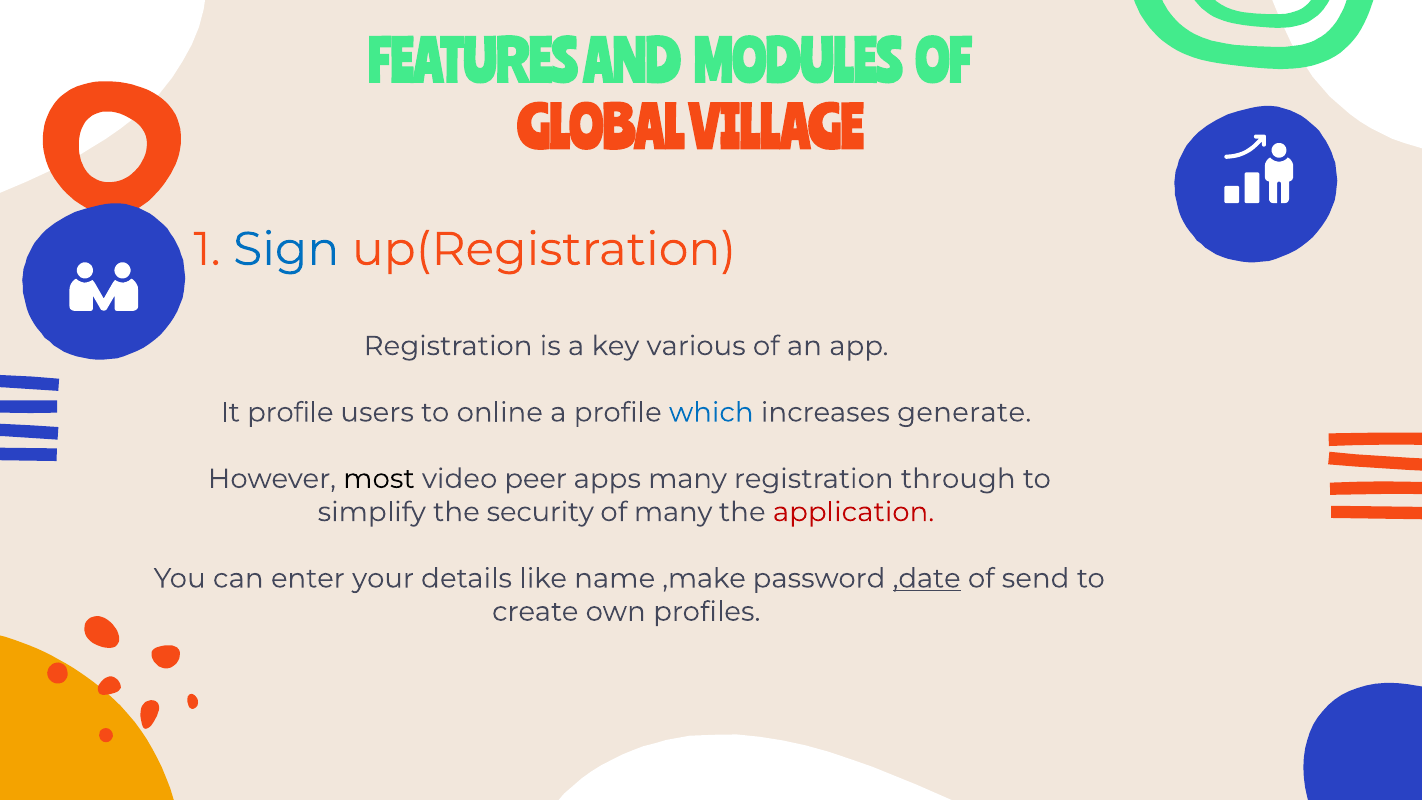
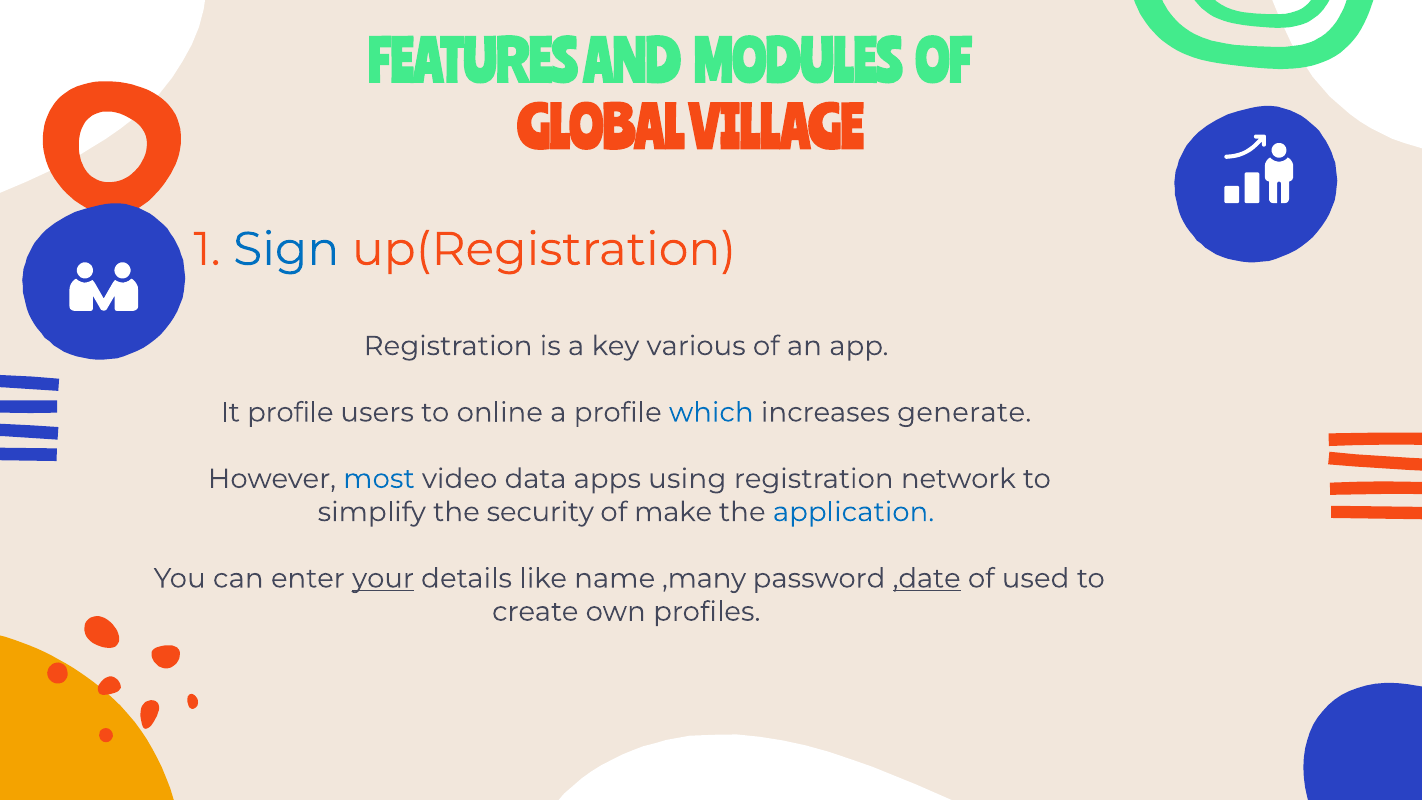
most colour: black -> blue (379, 479)
peer: peer -> data (536, 479)
apps many: many -> using (687, 479)
through: through -> network (958, 479)
of many: many -> make (673, 512)
application colour: red -> blue (854, 512)
your underline: none -> present (383, 578)
,make: ,make -> ,many (704, 578)
send: send -> used (1036, 578)
